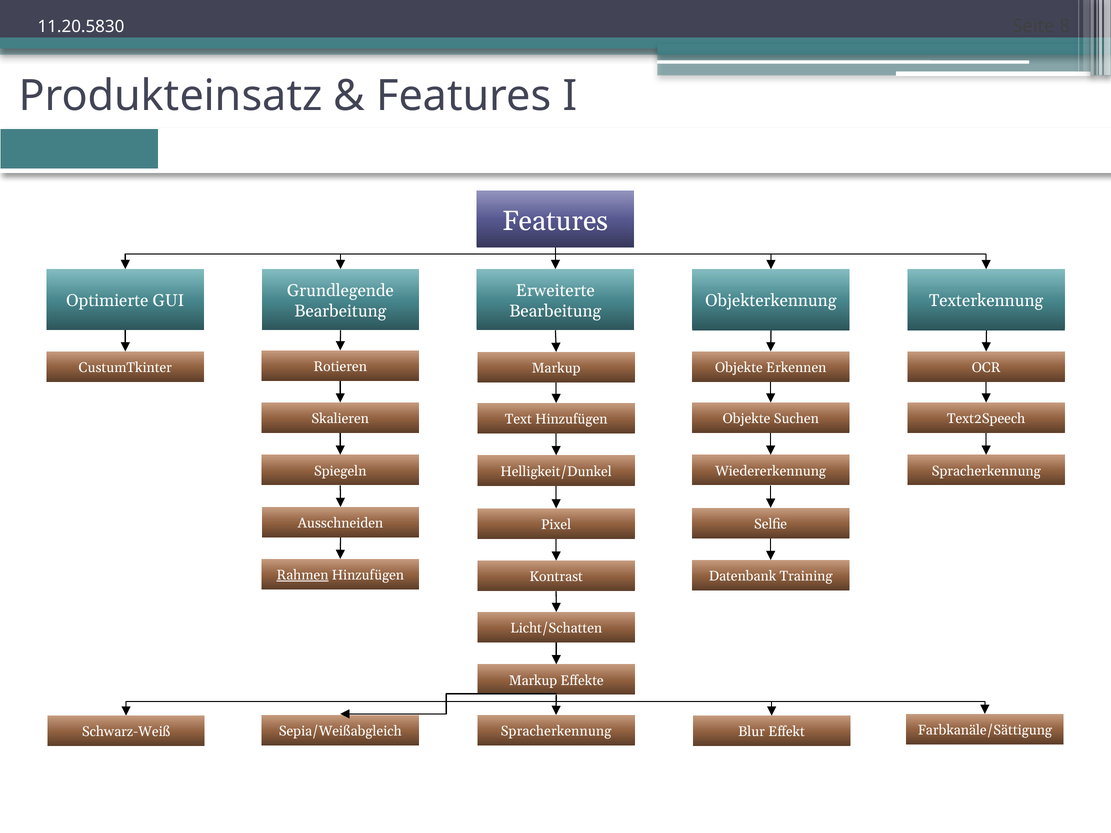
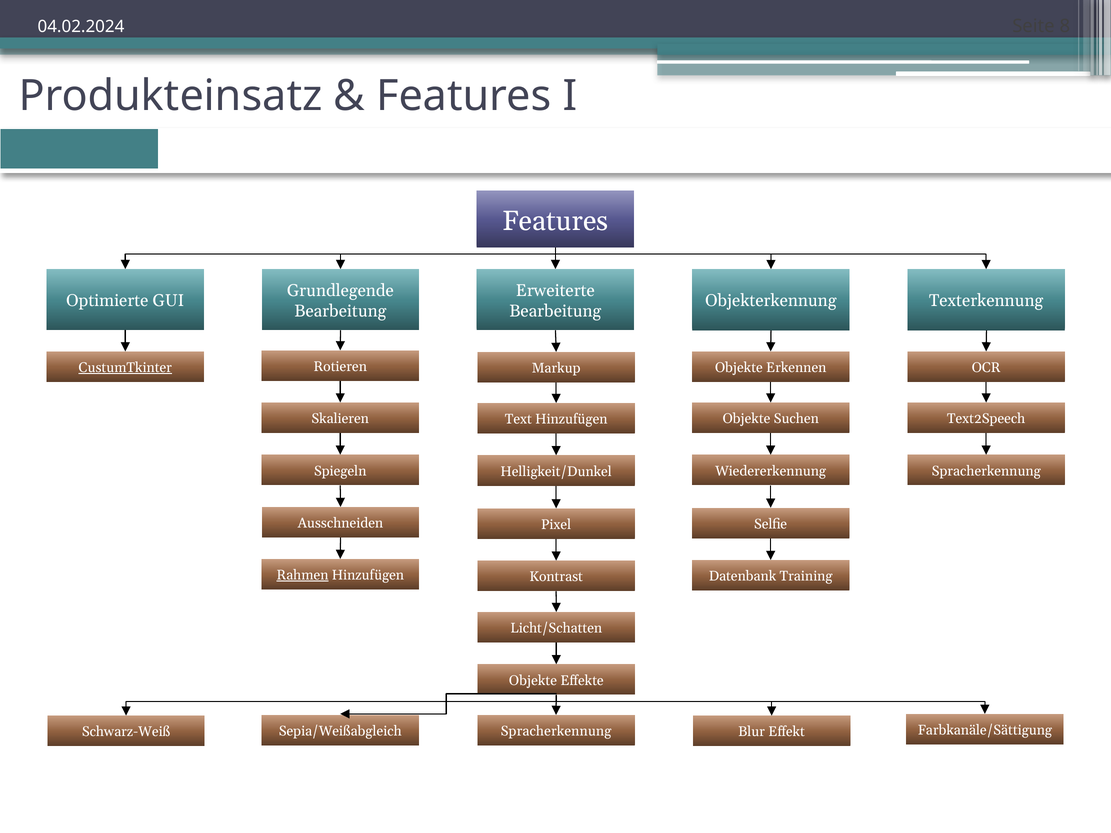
11.20.5830: 11.20.5830 -> 04.02.2024 (81, 27)
CustumTkinter underline: none -> present (125, 368)
Markup: Markup -> Objekte (533, 681)
